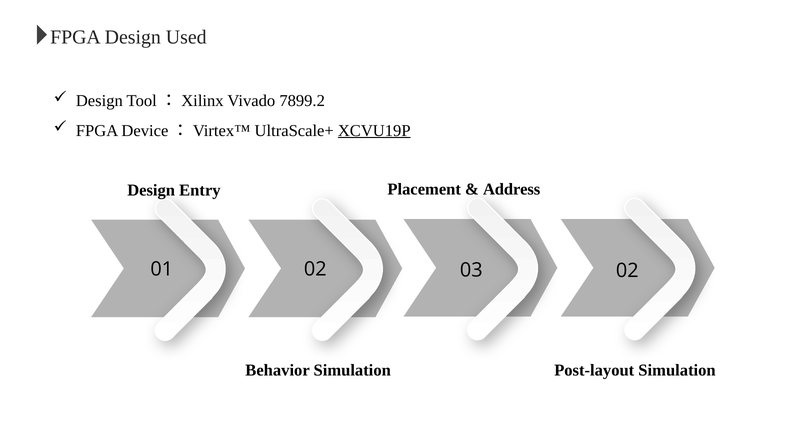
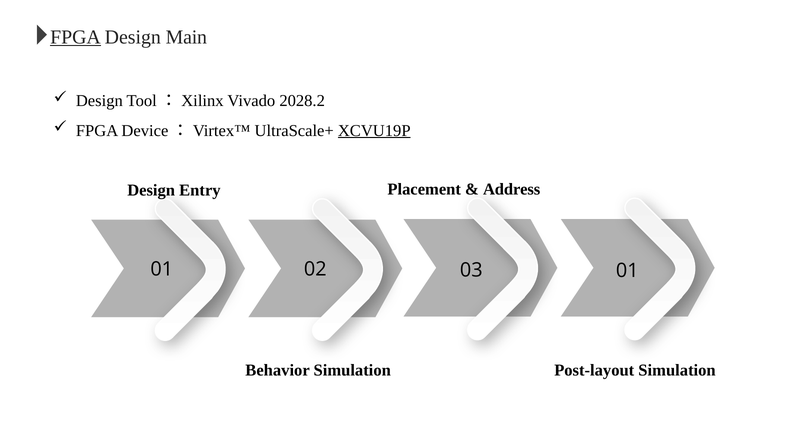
FPGA underline: none -> present (75, 37)
Used: Used -> Main (186, 37)
7899.2: 7899.2 -> 2028.2 (302, 101)
03 02: 02 -> 01 (627, 271)
